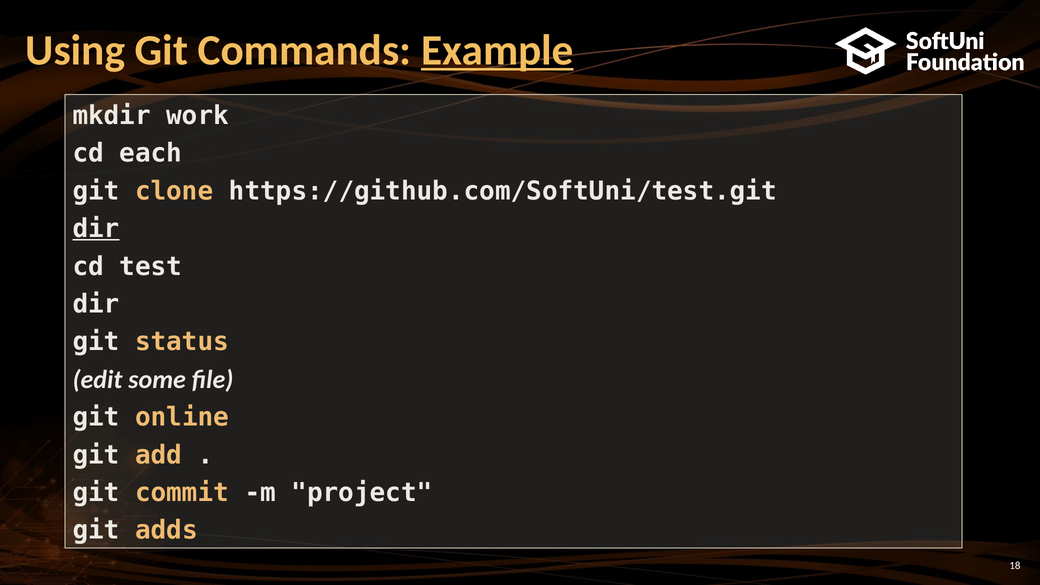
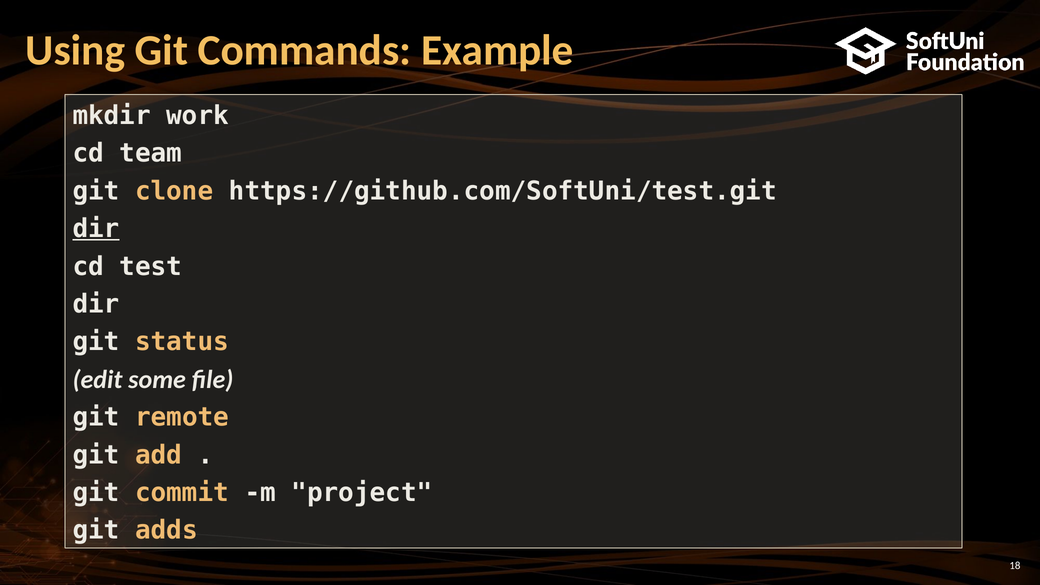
Example underline: present -> none (497, 51)
each: each -> team (151, 153)
online: online -> remote (182, 417)
